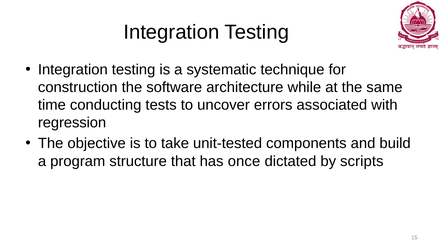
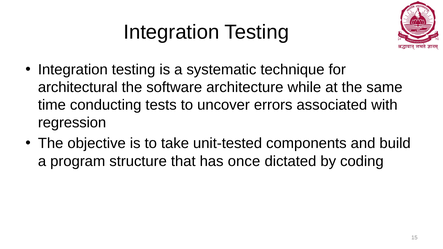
construction: construction -> architectural (78, 87)
scripts: scripts -> coding (362, 161)
